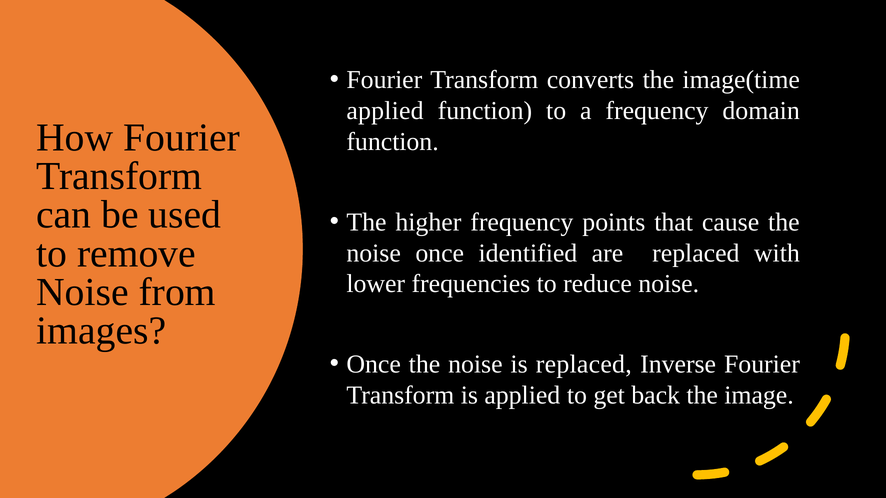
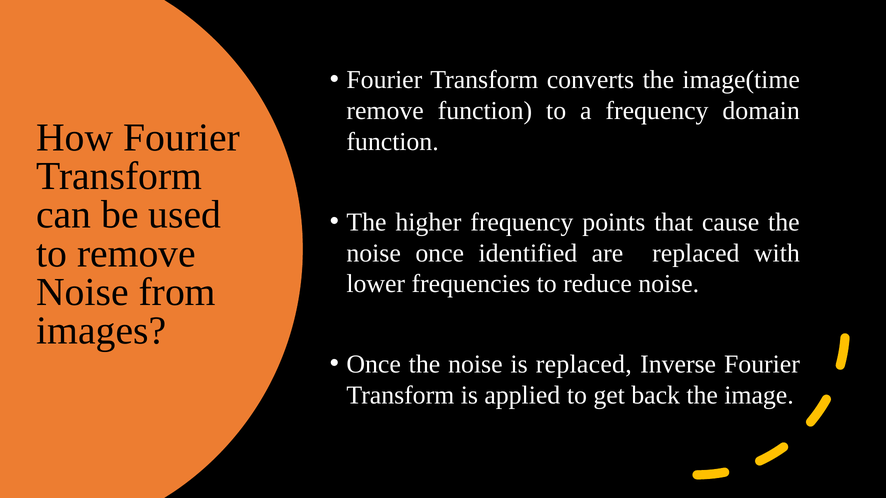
applied: applied -> remove (385, 111)
